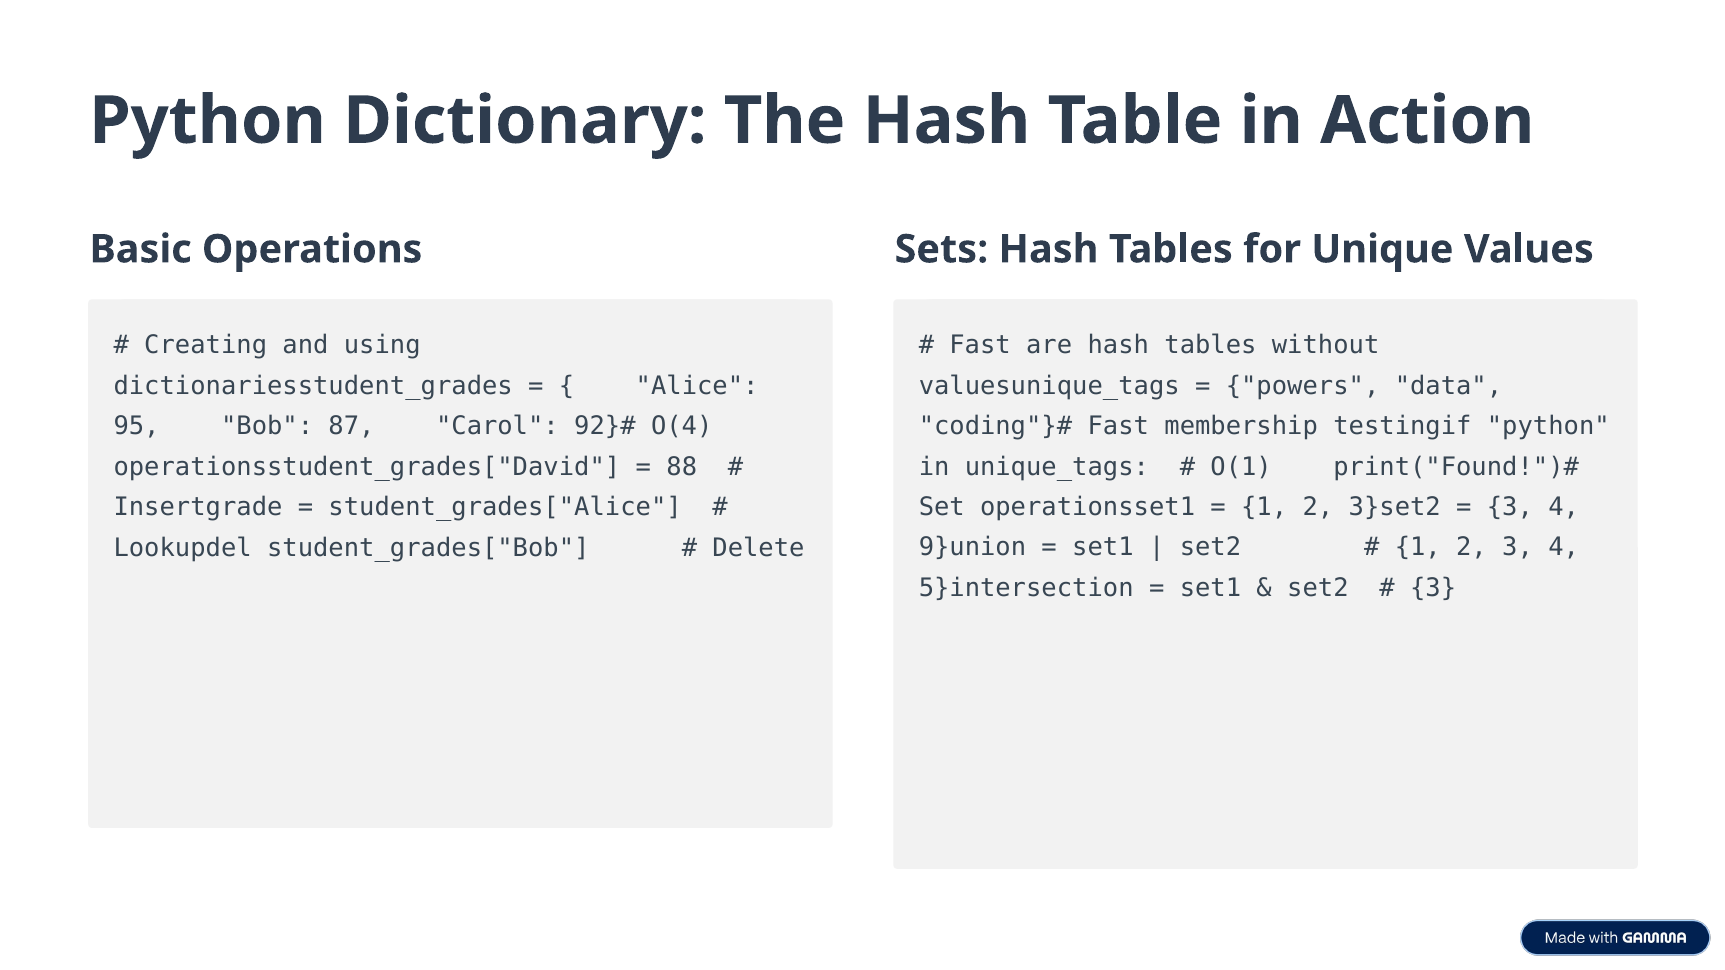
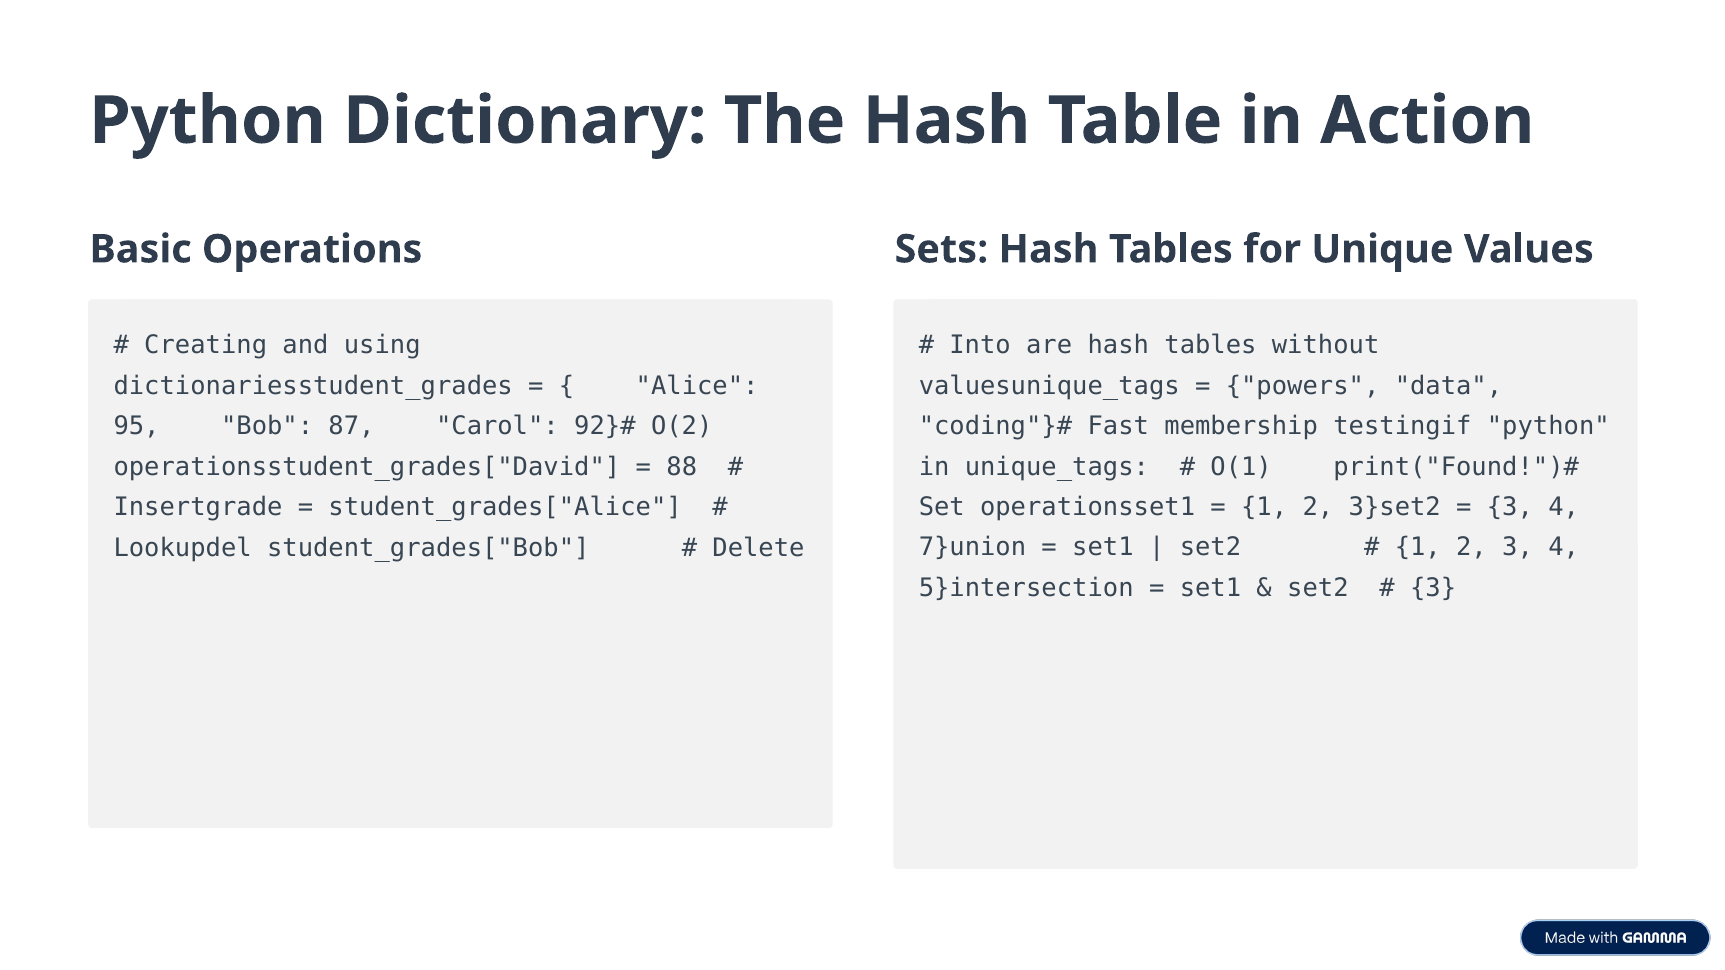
Fast: Fast -> Into (980, 346)
O(4: O(4 -> O(2 (682, 426)
9}union: 9}union -> 7}union (972, 548)
